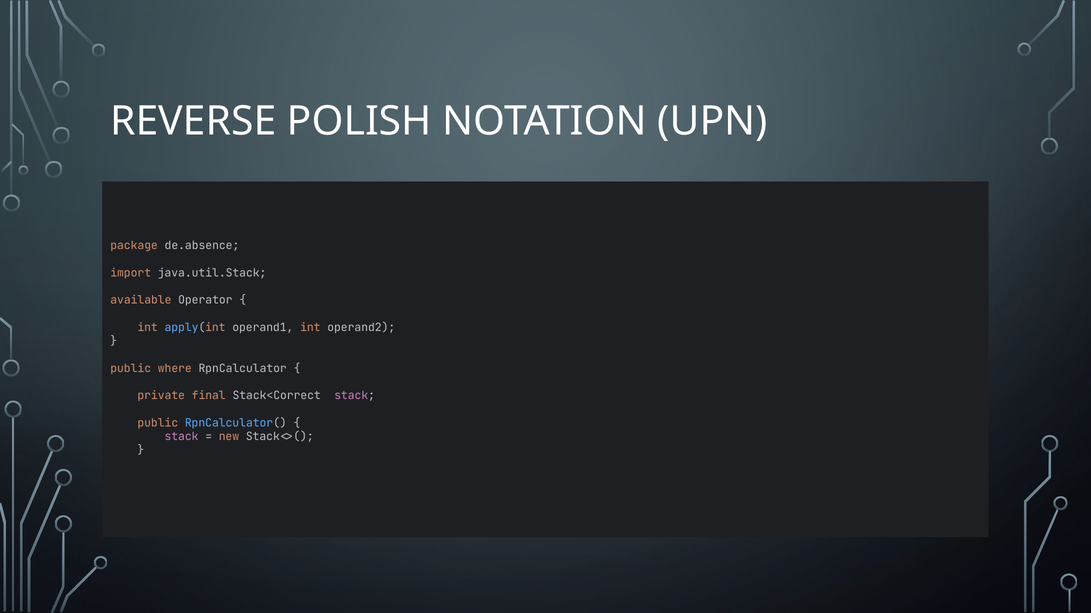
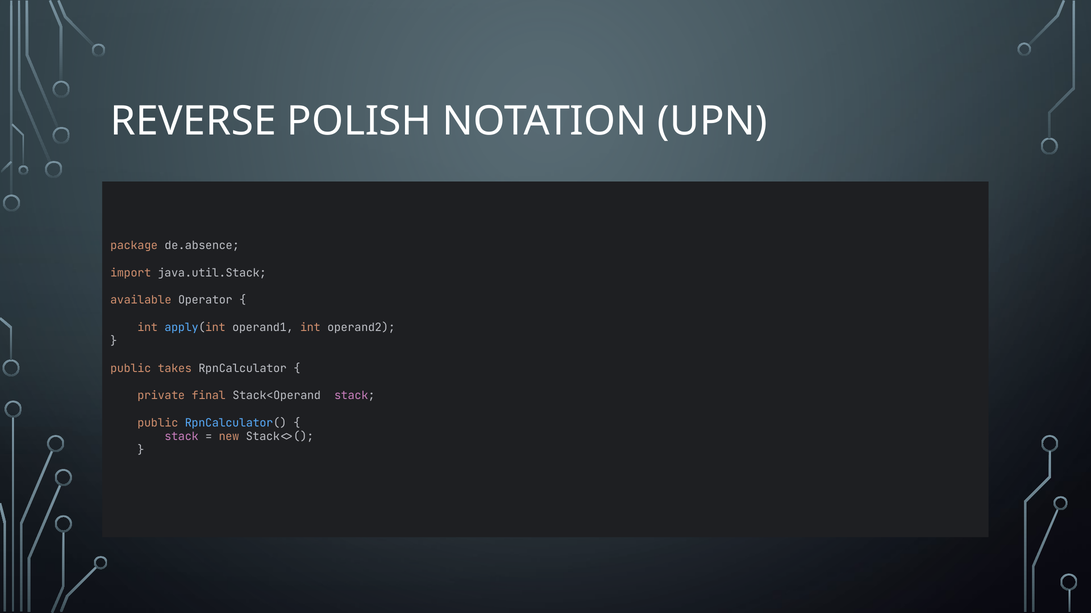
where: where -> takes (175, 369)
Stack<Correct>: Stack<Correct> -> Stack<Operand> (280, 396)
